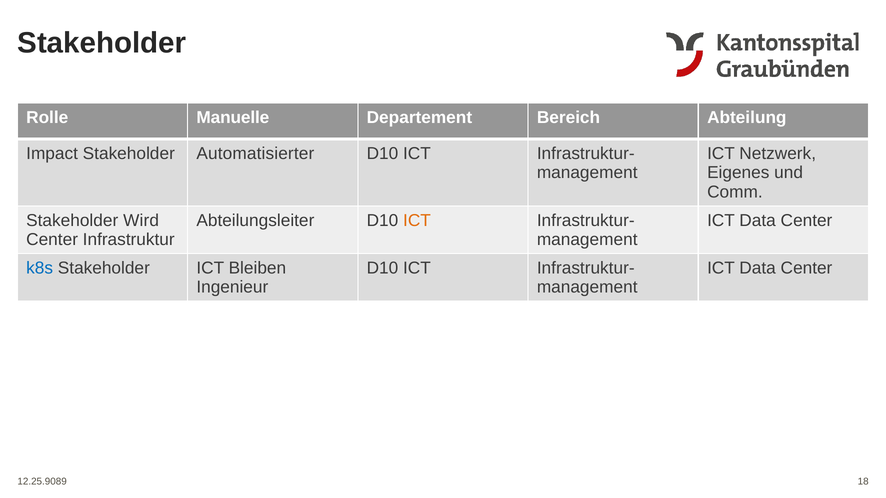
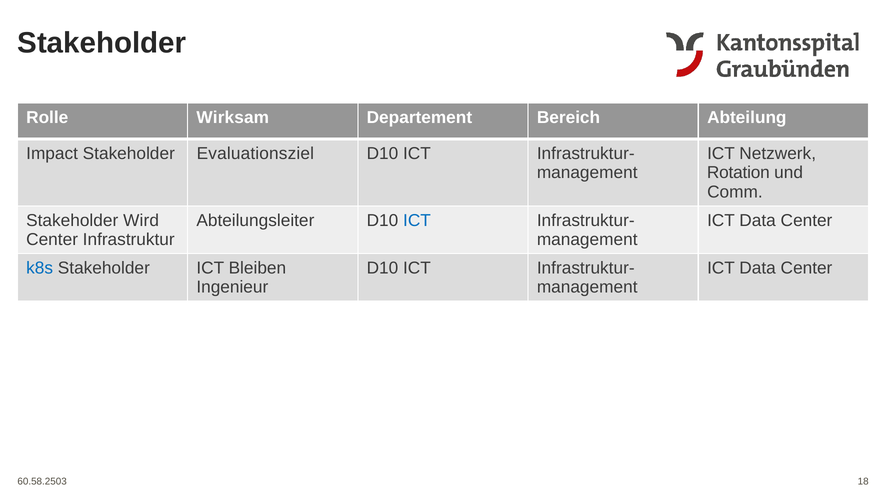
Manuelle: Manuelle -> Wirksam (233, 118)
Automatisierter: Automatisierter -> Evaluationsziel (255, 154)
Eigenes: Eigenes -> Rotation (738, 173)
ICT colour: orange -> blue (417, 221)
12.25.9089: 12.25.9089 -> 60.58.2503 (42, 482)
